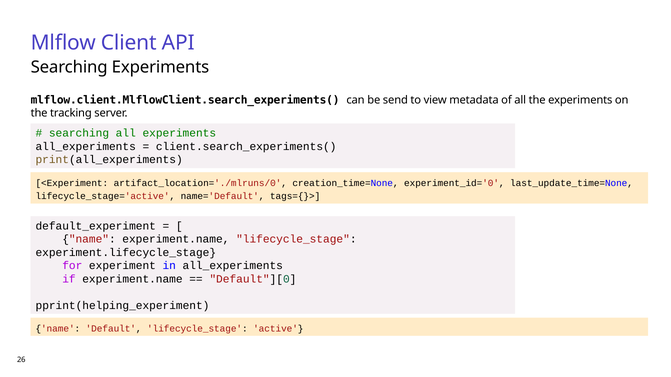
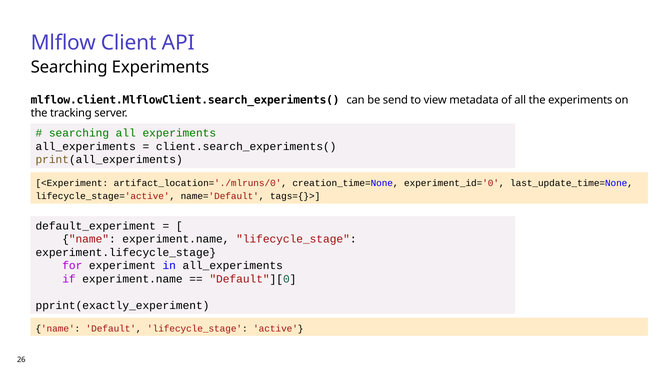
pprint(helping_experiment: pprint(helping_experiment -> pprint(exactly_experiment (123, 306)
